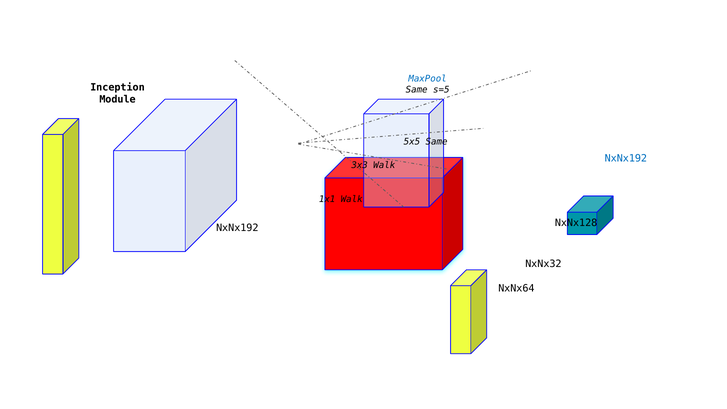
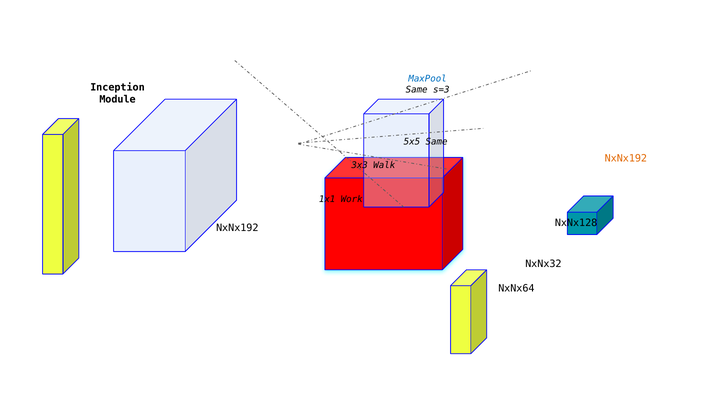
s=5: s=5 -> s=3 (441, 90)
NxNx192 colour: blue -> orange (626, 158)
1x1 Walk: Walk -> Work (352, 199)
